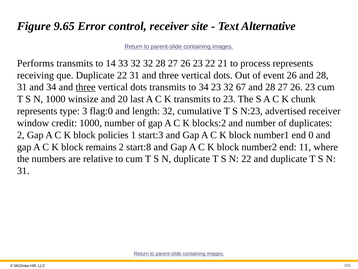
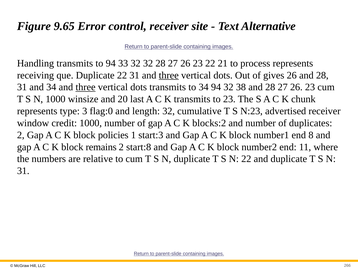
Performs: Performs -> Handling (36, 63)
to 14: 14 -> 94 (111, 63)
three underline: none -> present (169, 75)
event: event -> gives (274, 75)
34 23: 23 -> 94 (216, 87)
67: 67 -> 38 (241, 87)
0: 0 -> 8 (311, 135)
